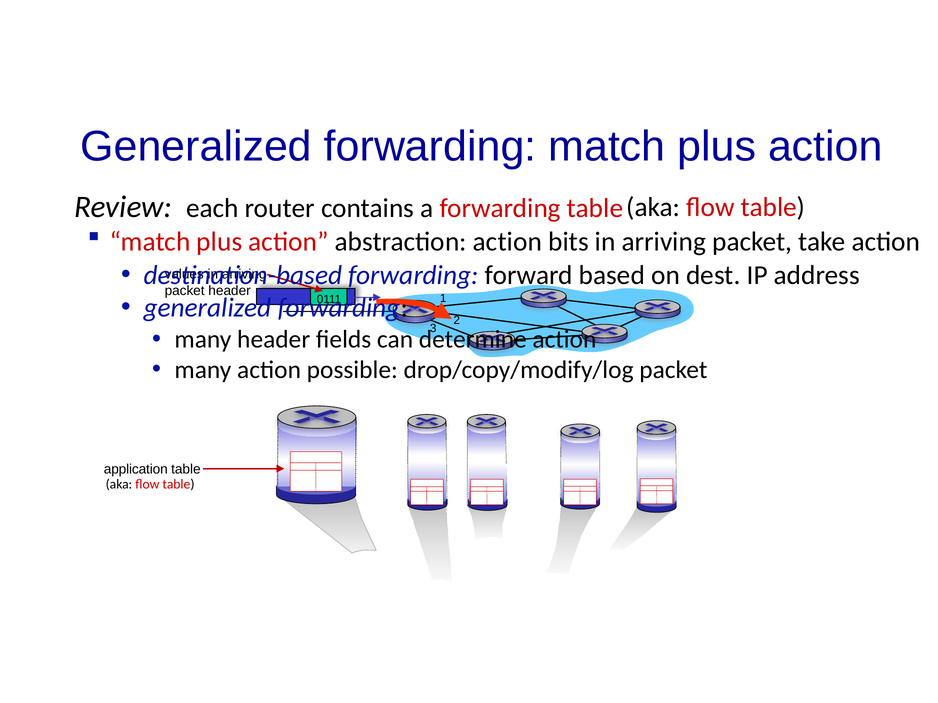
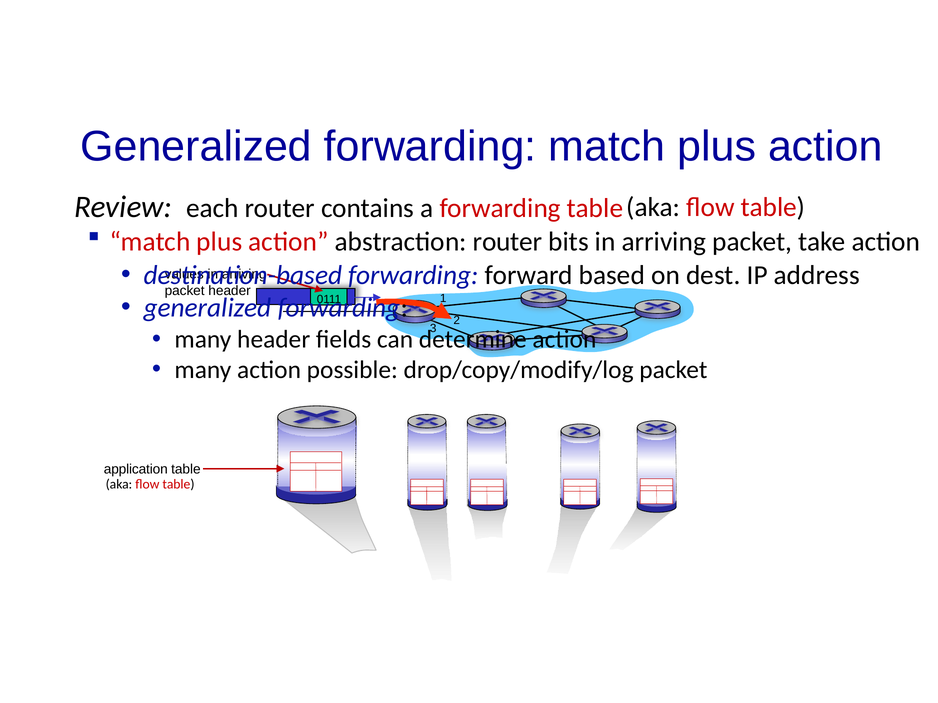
abstraction action: action -> router (508, 242)
